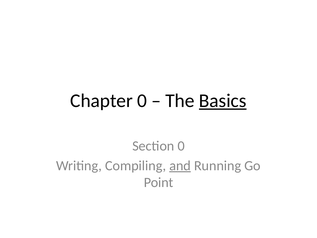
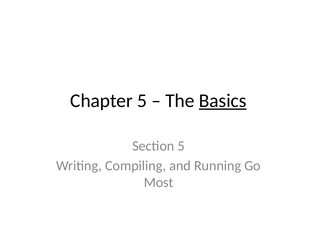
Chapter 0: 0 -> 5 (142, 101)
Section 0: 0 -> 5 (181, 146)
and underline: present -> none (180, 165)
Point: Point -> Most (159, 182)
